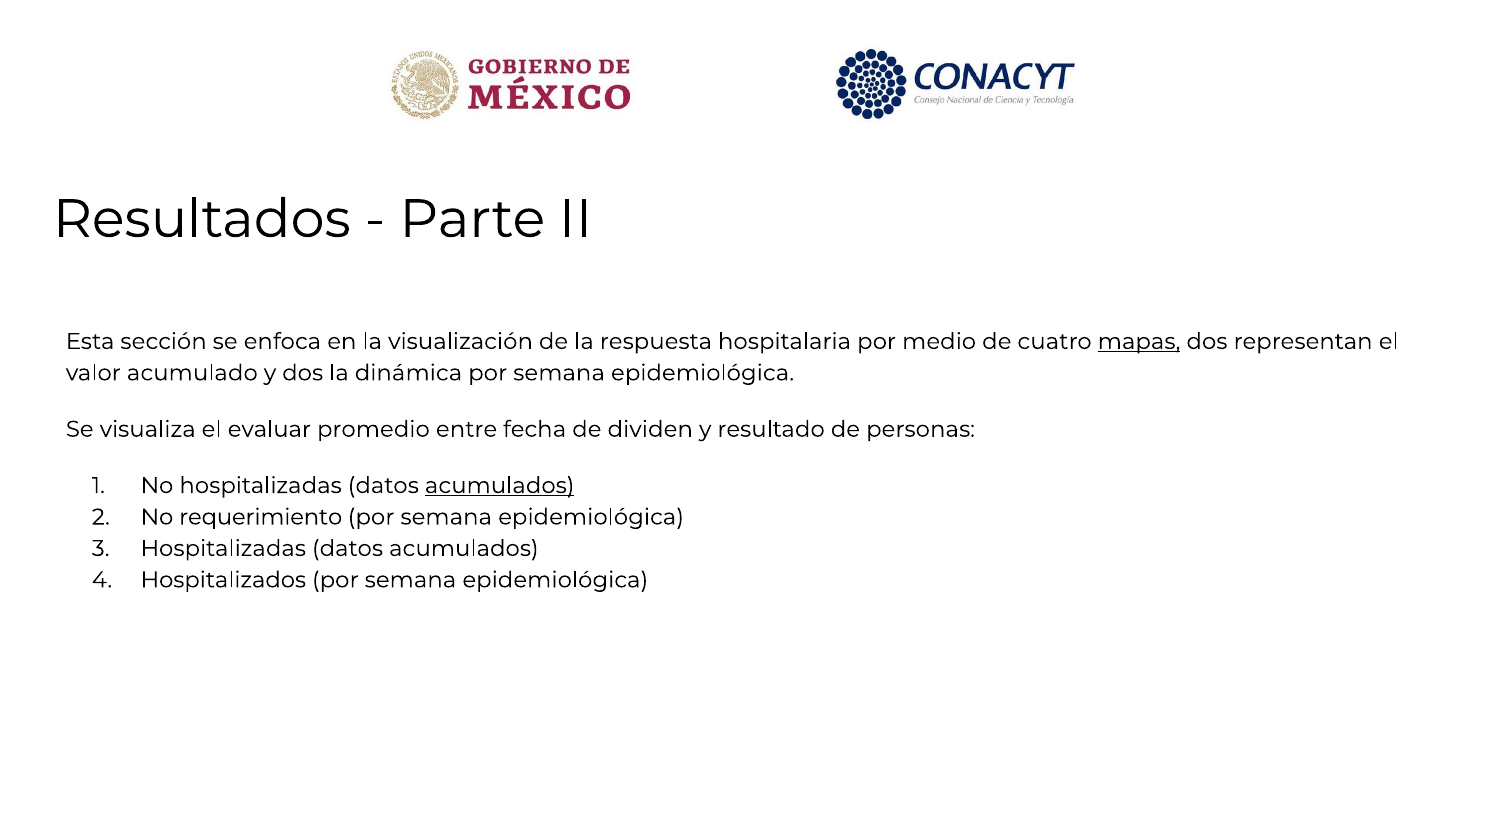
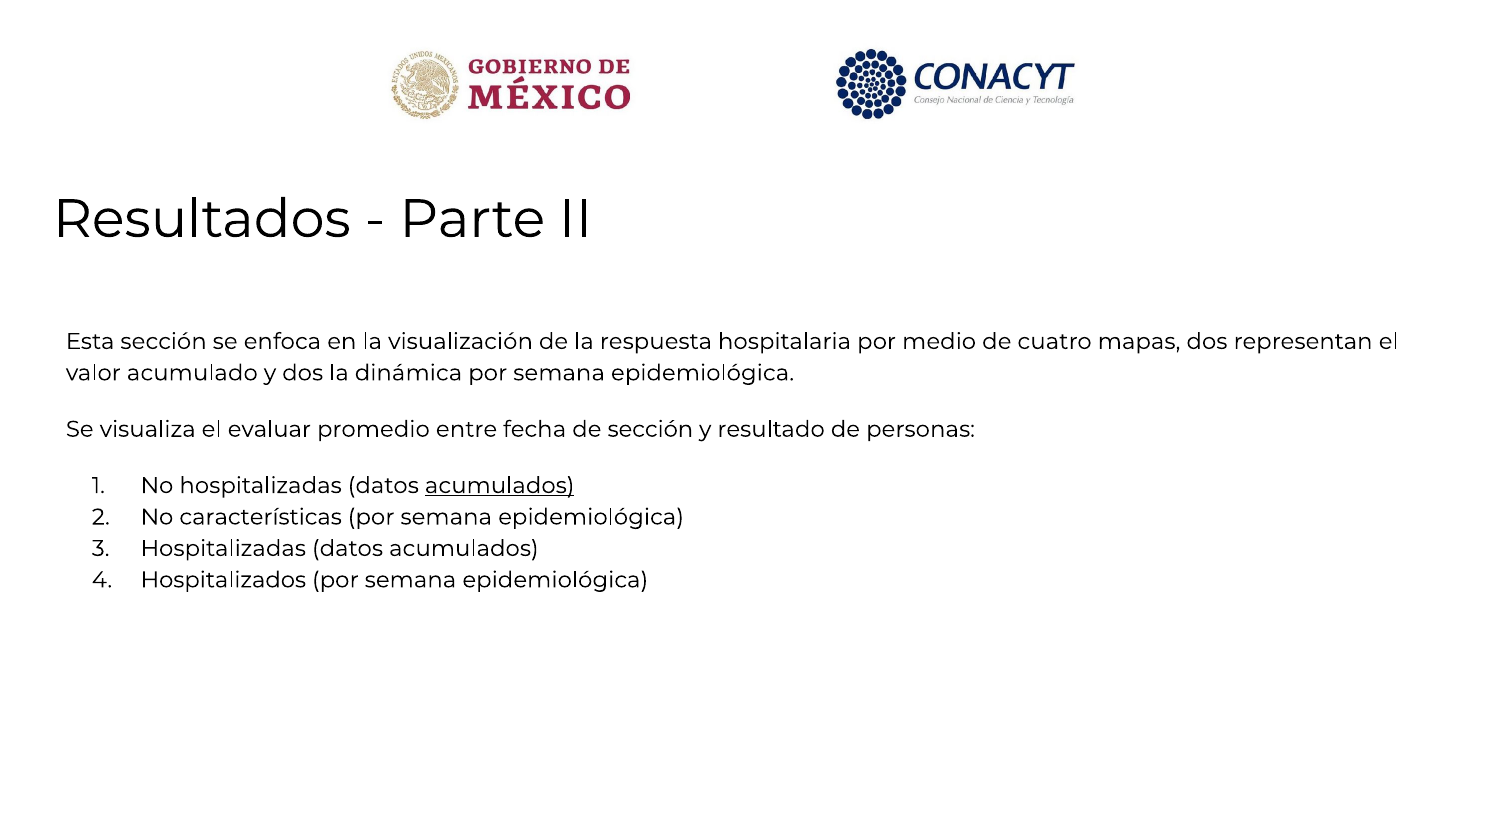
mapas underline: present -> none (1139, 342)
de dividen: dividen -> sección (650, 429)
requerimiento: requerimiento -> características (261, 517)
